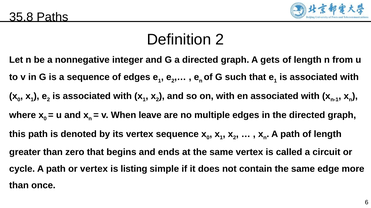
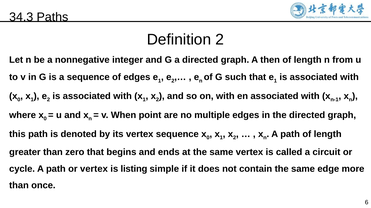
35.8: 35.8 -> 34.3 (21, 17)
gets: gets -> then (270, 60)
leave: leave -> point (150, 115)
